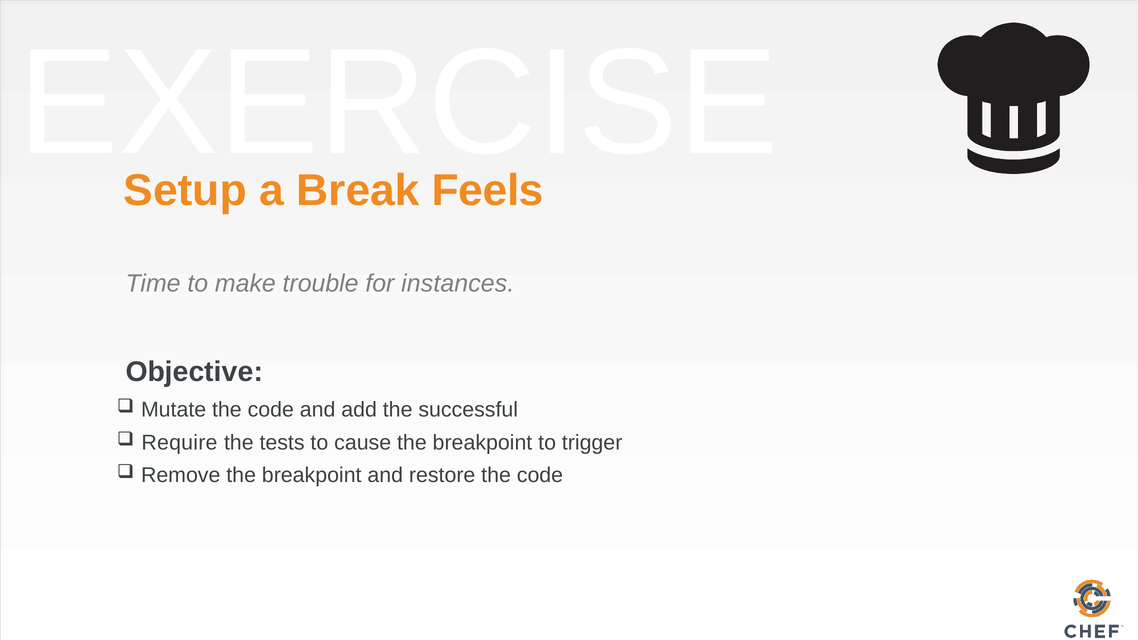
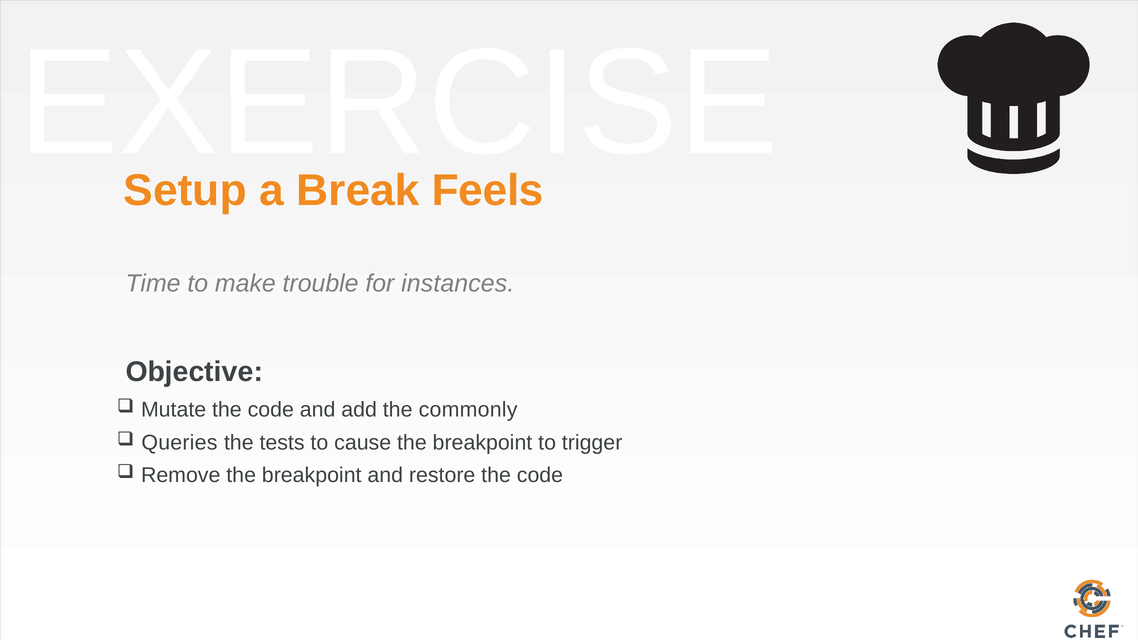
successful: successful -> commonly (468, 410)
Require: Require -> Queries (179, 443)
